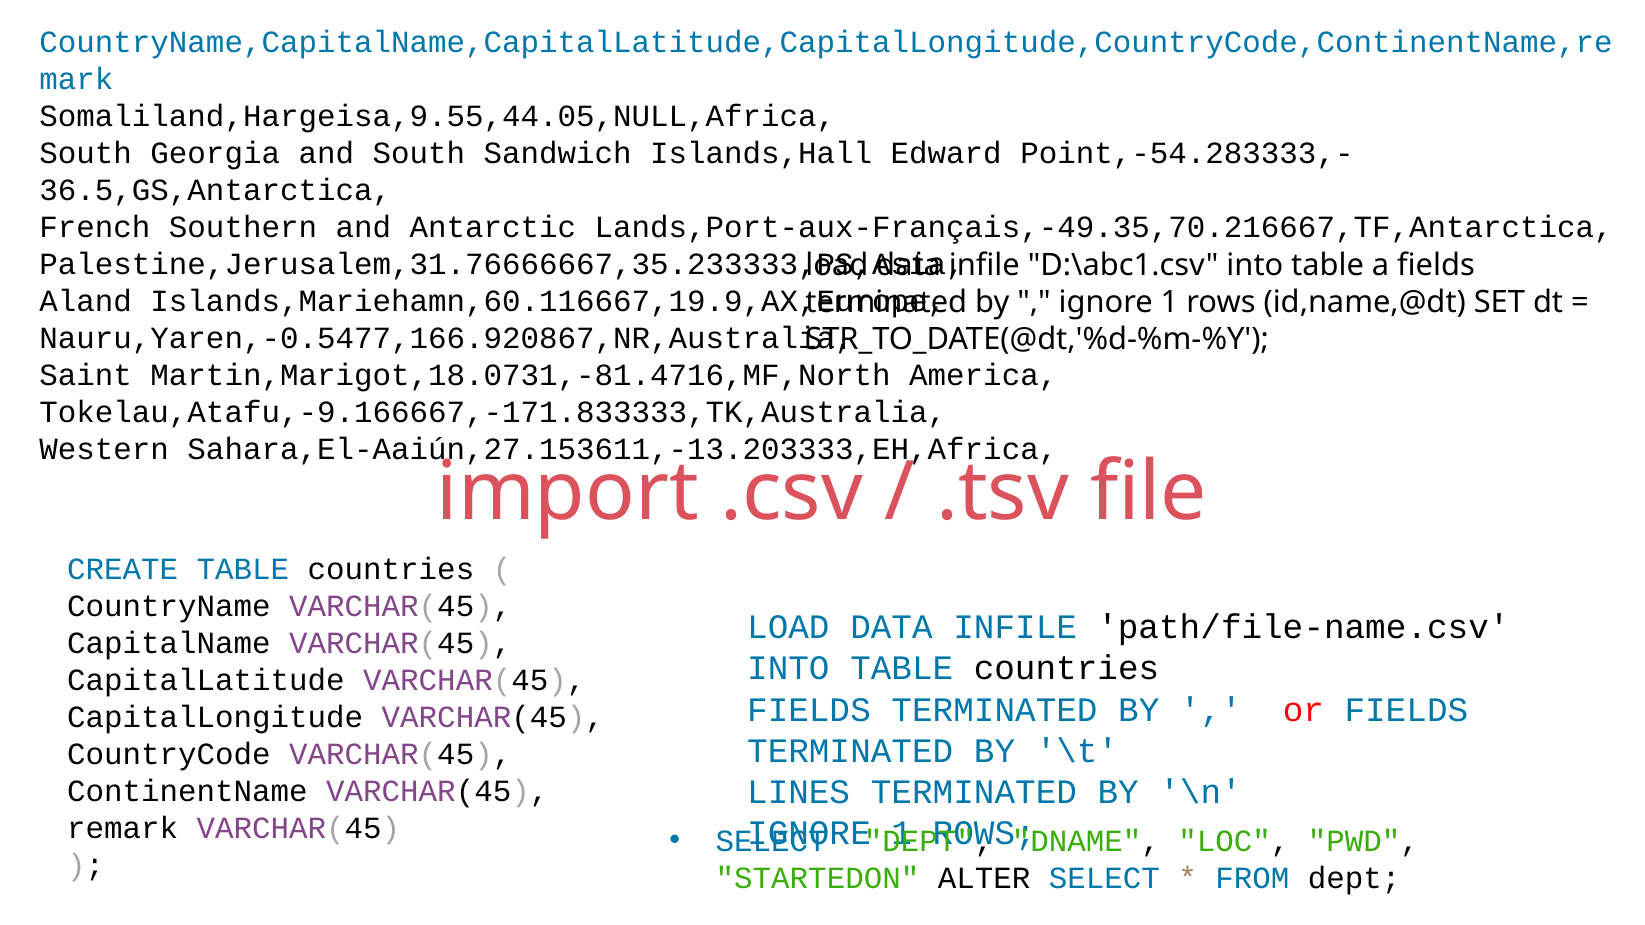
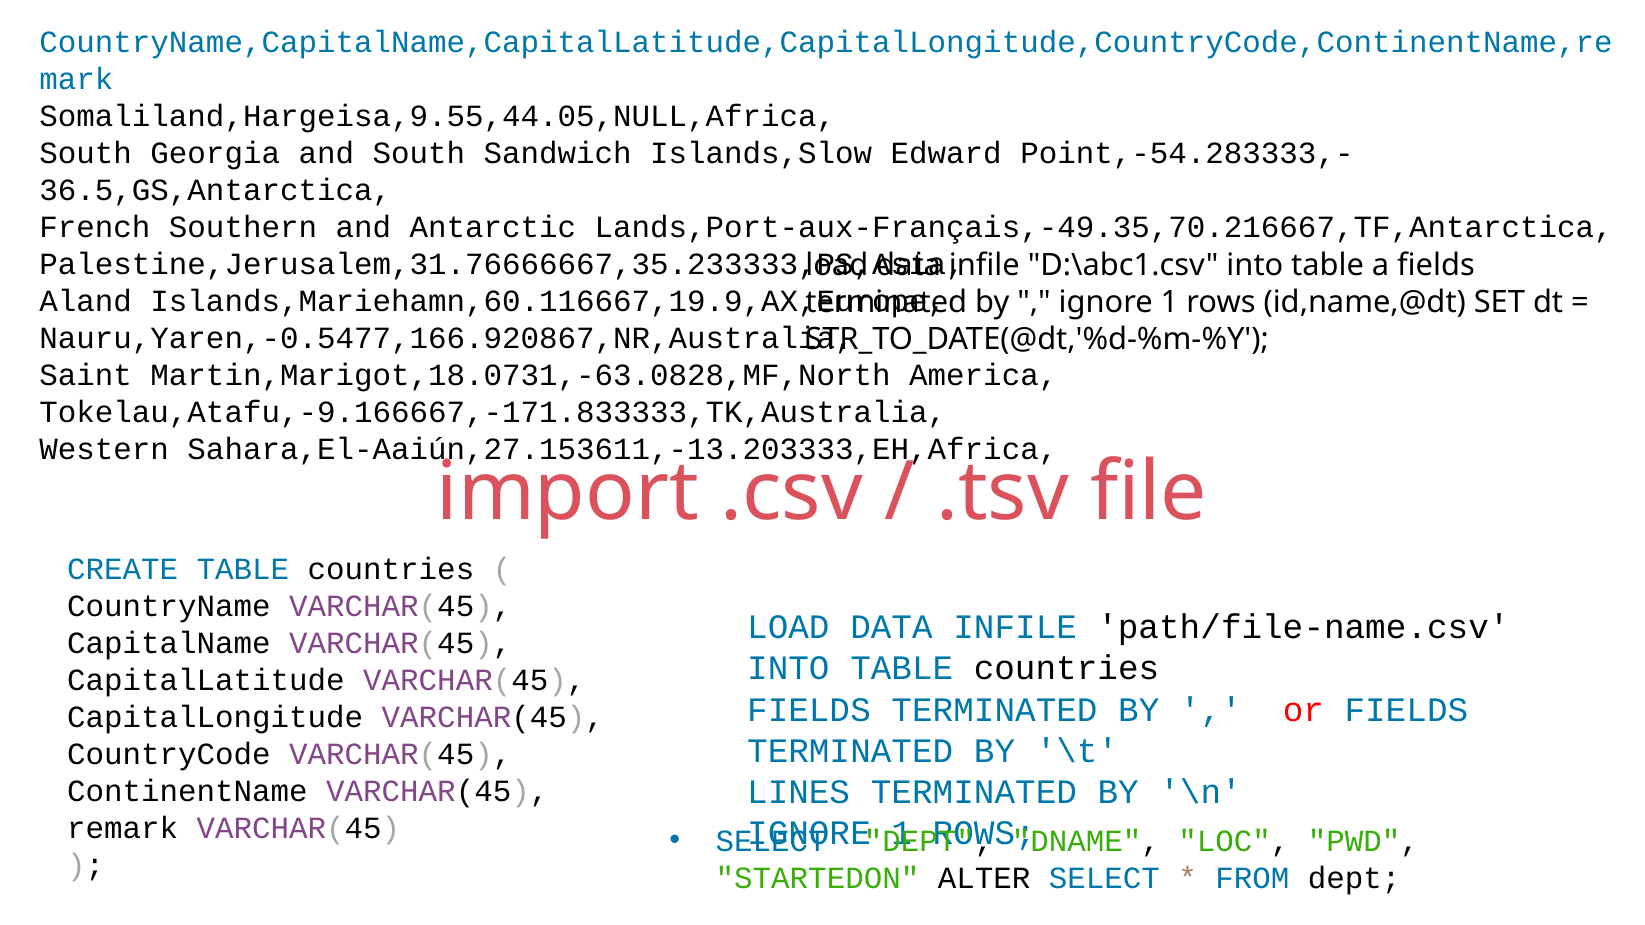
Islands,Hall: Islands,Hall -> Islands,Slow (761, 153)
Martin,Marigot,18.0731,-81.4716,MF,North: Martin,Marigot,18.0731,-81.4716,MF,North -> Martin,Marigot,18.0731,-63.0828,MF,North (521, 376)
